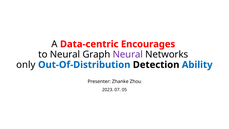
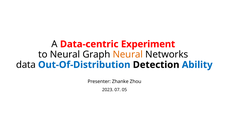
Encourages: Encourages -> Experiment (148, 44)
Neural colour: purple -> orange (128, 54)
only: only -> data (26, 65)
